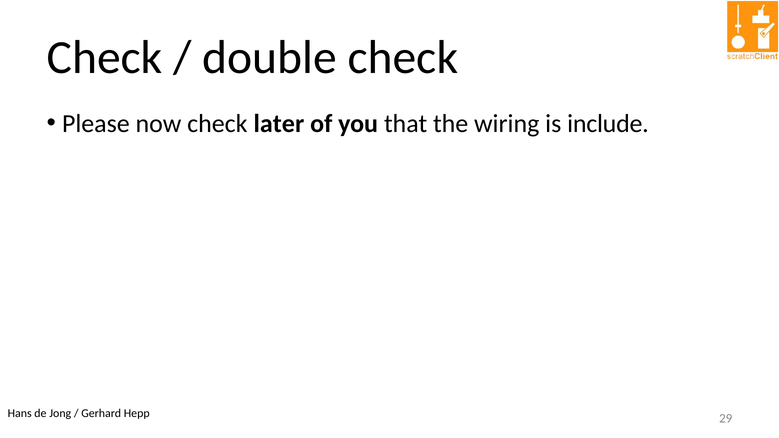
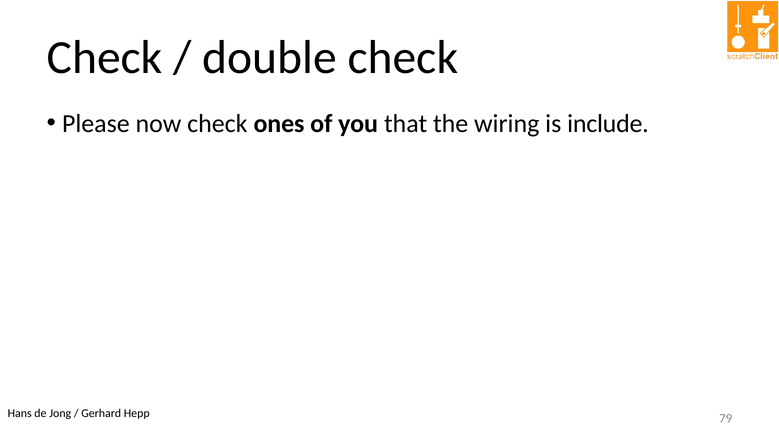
later: later -> ones (279, 124)
29: 29 -> 79 (726, 419)
